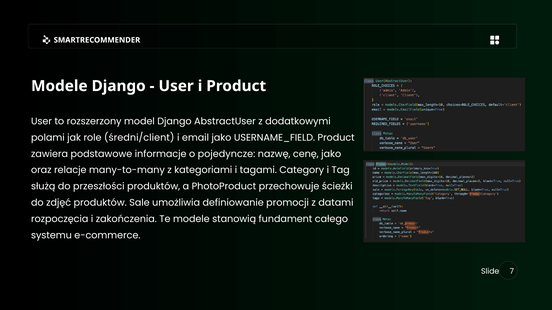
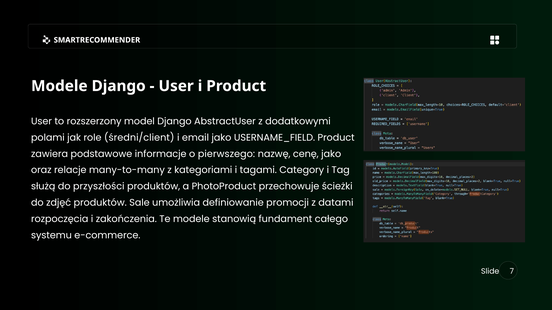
pojedyncze: pojedyncze -> pierwszego (226, 154)
przeszłości: przeszłości -> przyszłości (99, 187)
